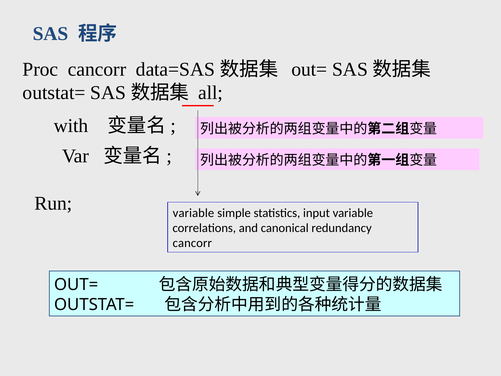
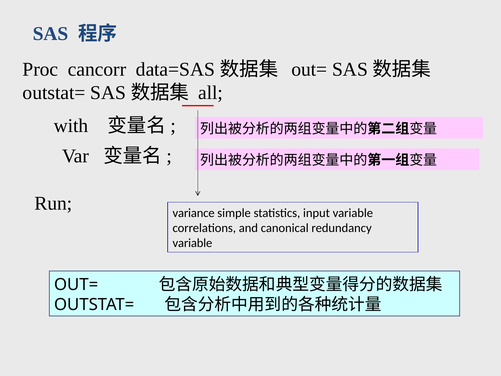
variable: variable -> variance (194, 213)
cancorr: cancorr -> variable (192, 243)
